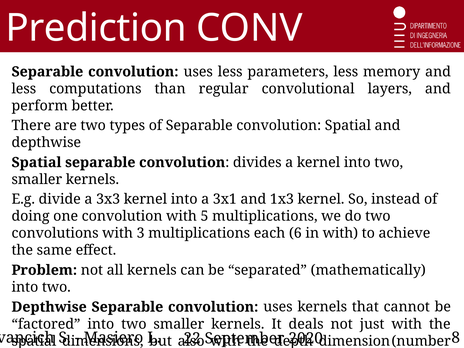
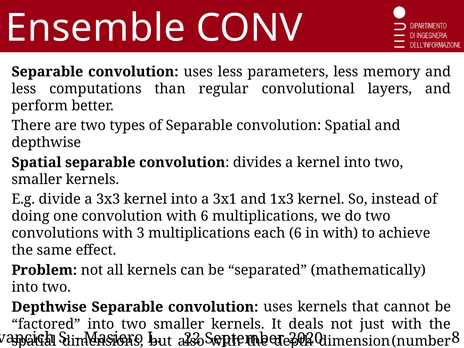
Prediction: Prediction -> Ensemble (96, 28)
with 5: 5 -> 6 (205, 216)
